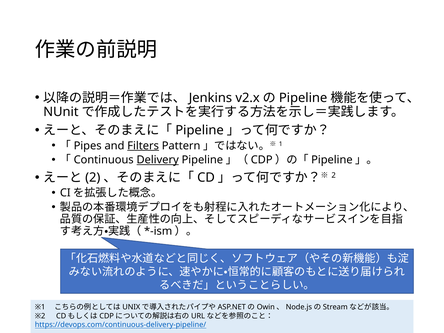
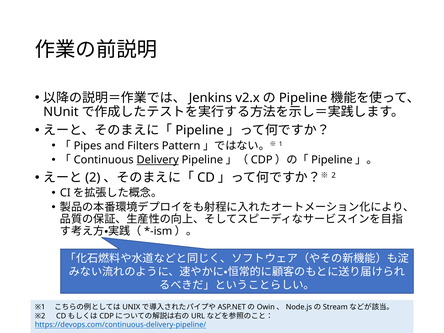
Filters underline: present -> none (143, 146)
